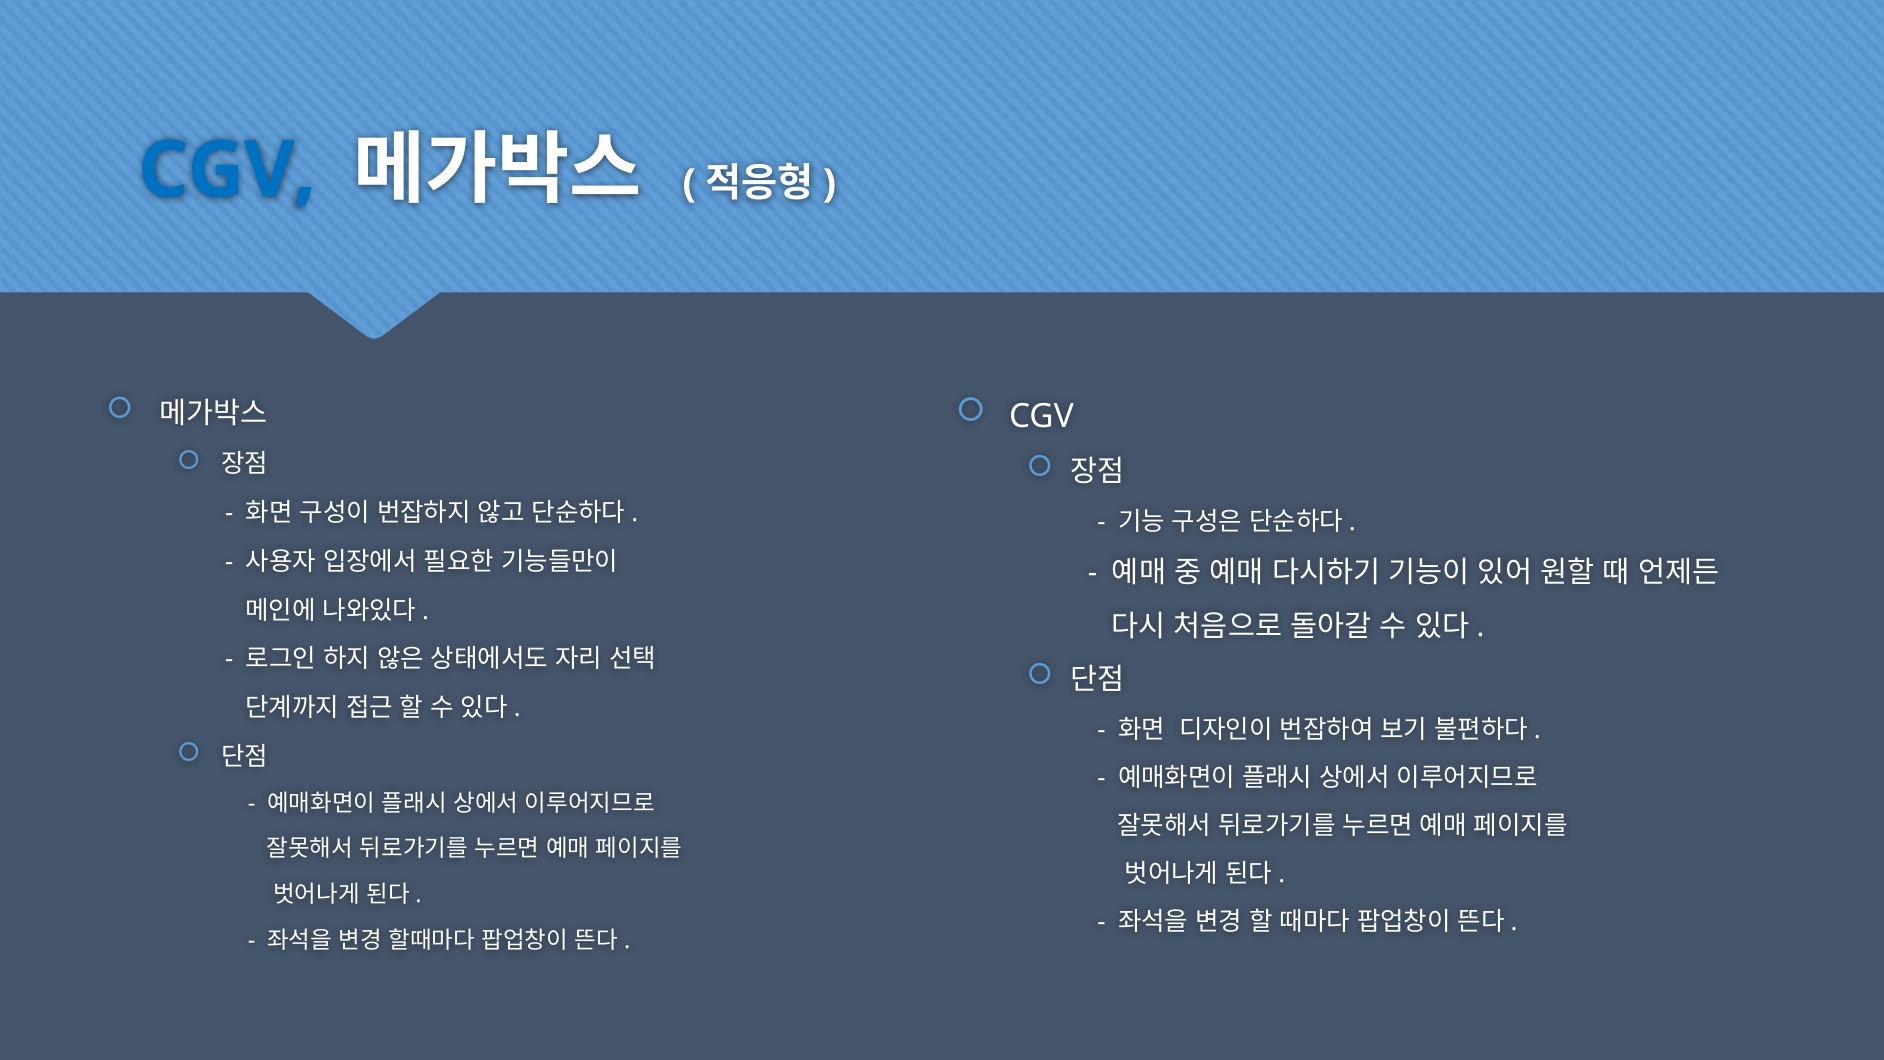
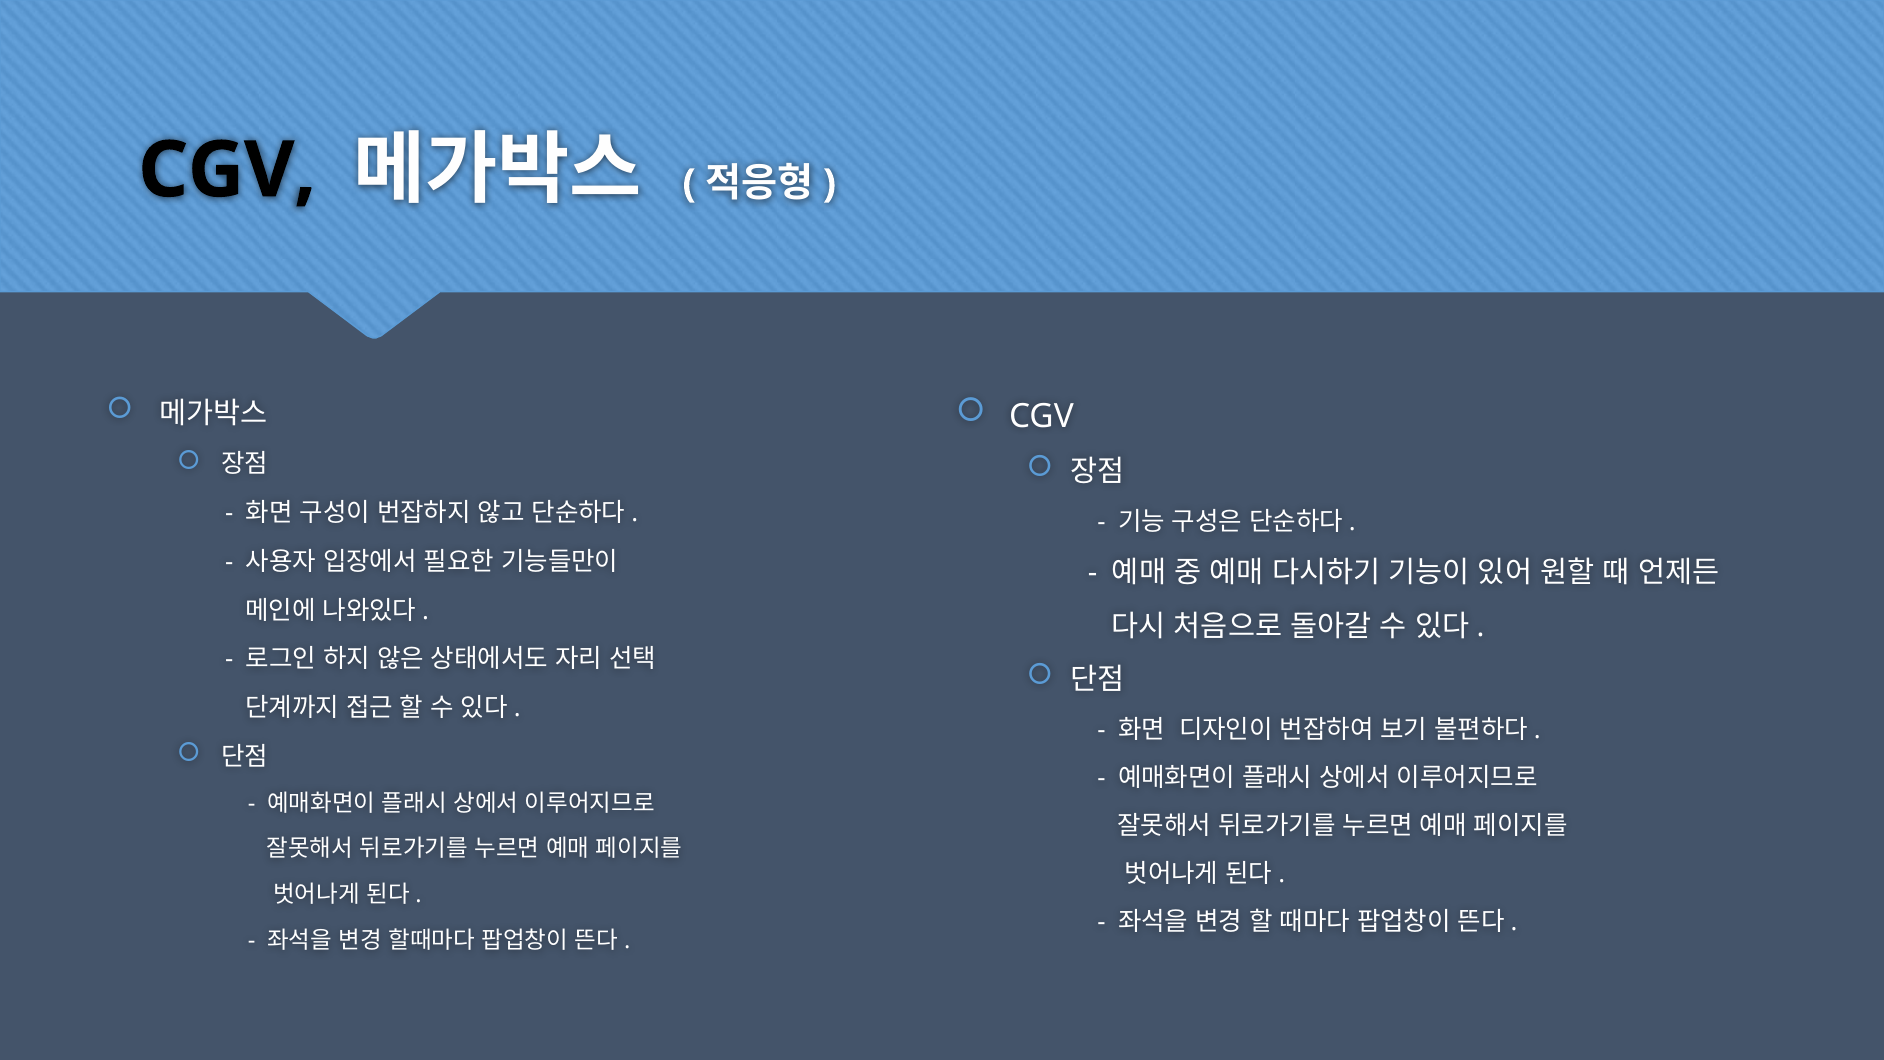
CGV colour: blue -> black (227, 170)
